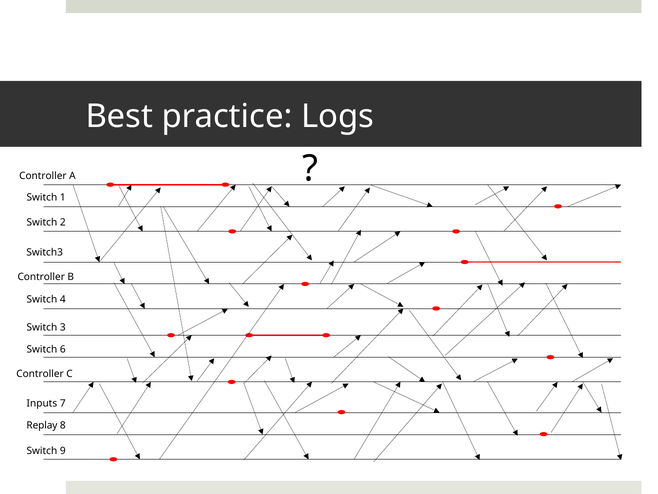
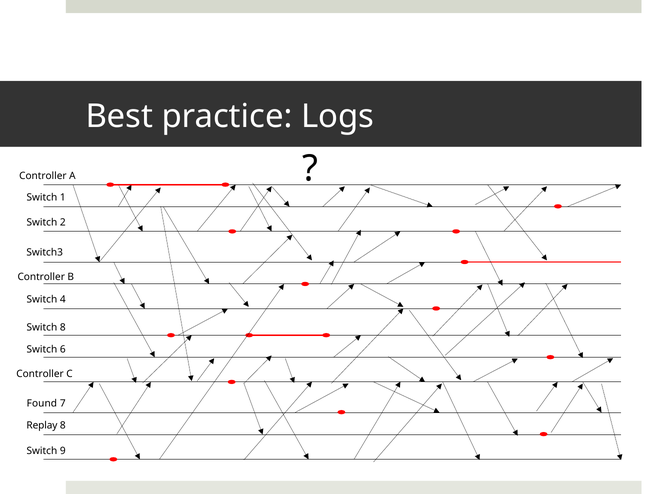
Switch 3: 3 -> 8 (63, 327)
Inputs: Inputs -> Found (42, 403)
